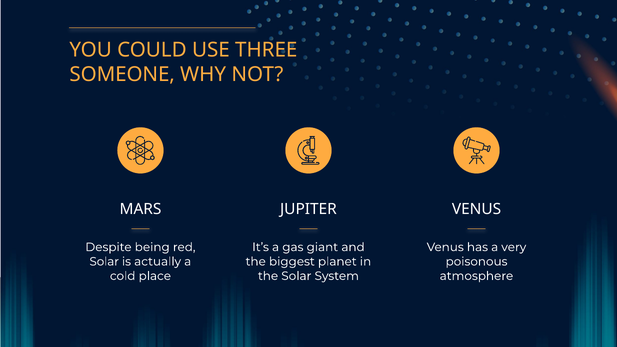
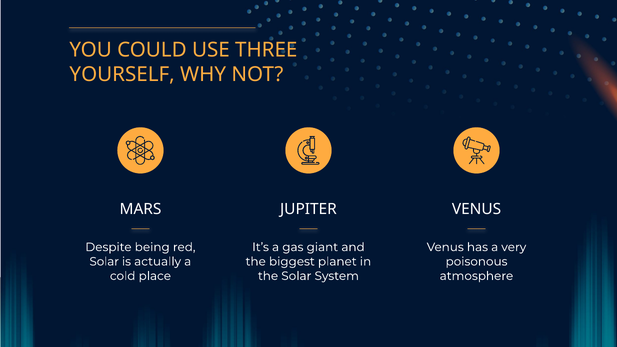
SOMEONE: SOMEONE -> YOURSELF (122, 75)
